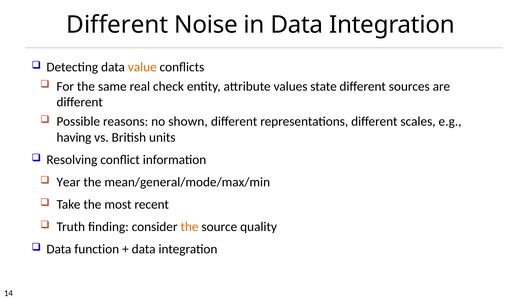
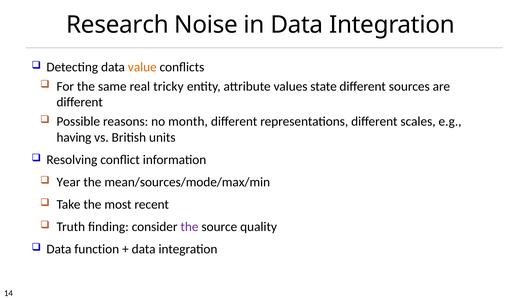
Different: Different -> Research (117, 25)
check: check -> tricky (168, 86)
shown: shown -> month (188, 122)
mean/general/mode/max/min: mean/general/mode/max/min -> mean/sources/mode/max/min (187, 182)
the colour: orange -> purple (190, 227)
